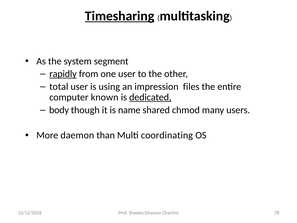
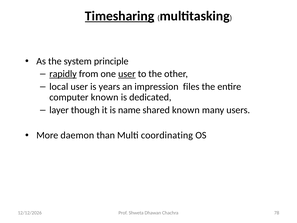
segment: segment -> principle (111, 61)
user underline: none -> present (127, 74)
total: total -> local (59, 86)
using: using -> years (109, 86)
dedicated underline: present -> none (150, 97)
body: body -> layer (59, 110)
shared chmod: chmod -> known (186, 110)
